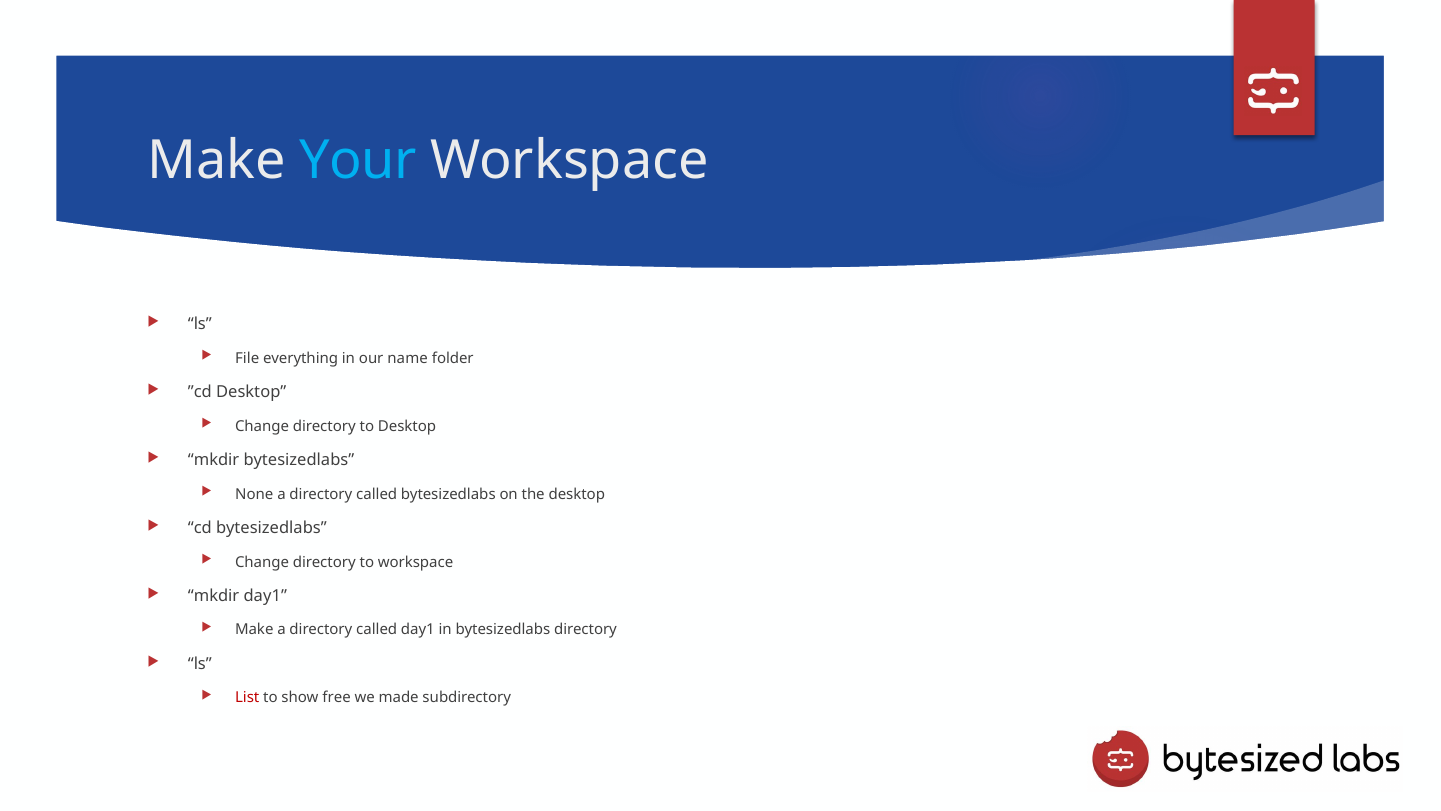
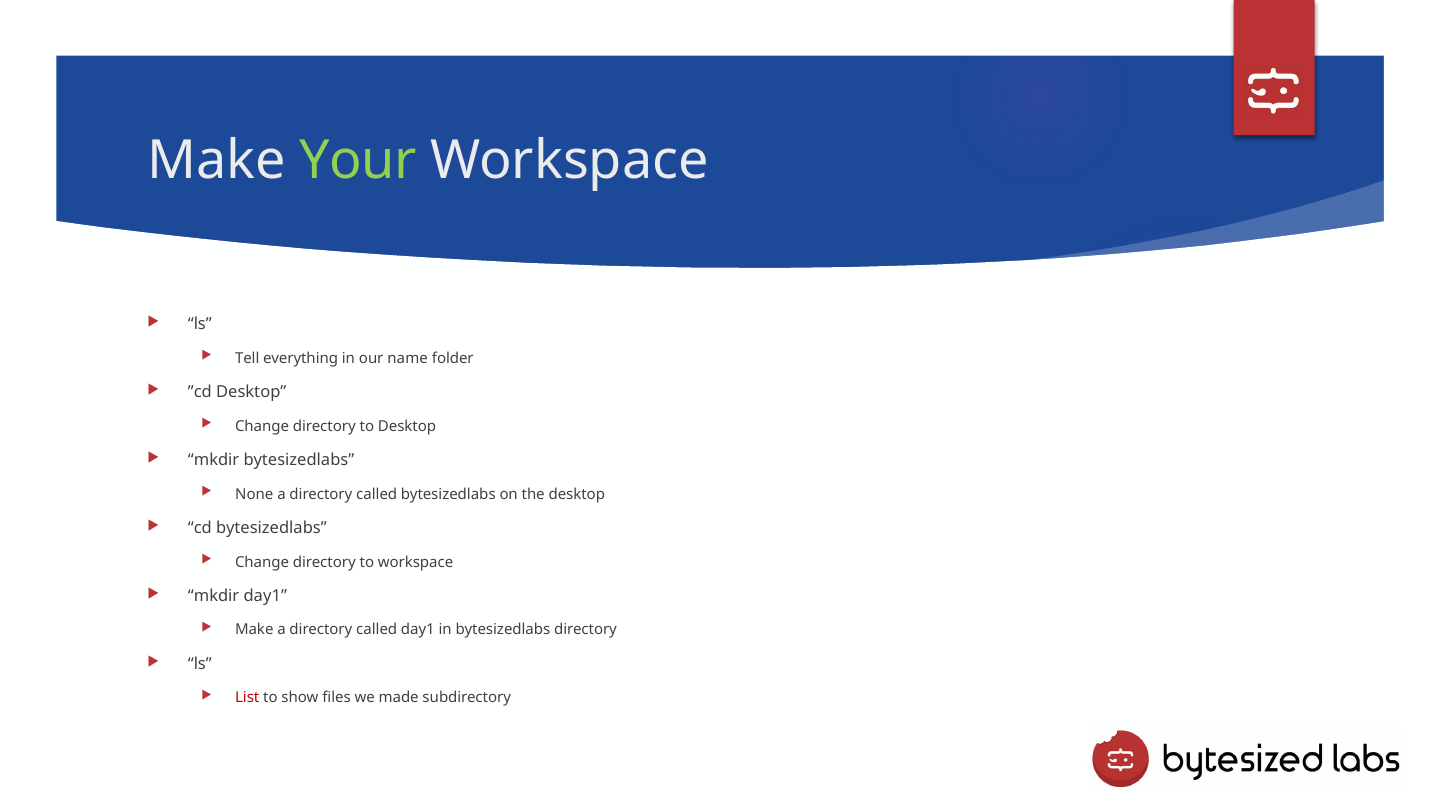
Your colour: light blue -> light green (358, 161)
File: File -> Tell (247, 358)
free: free -> files (337, 698)
